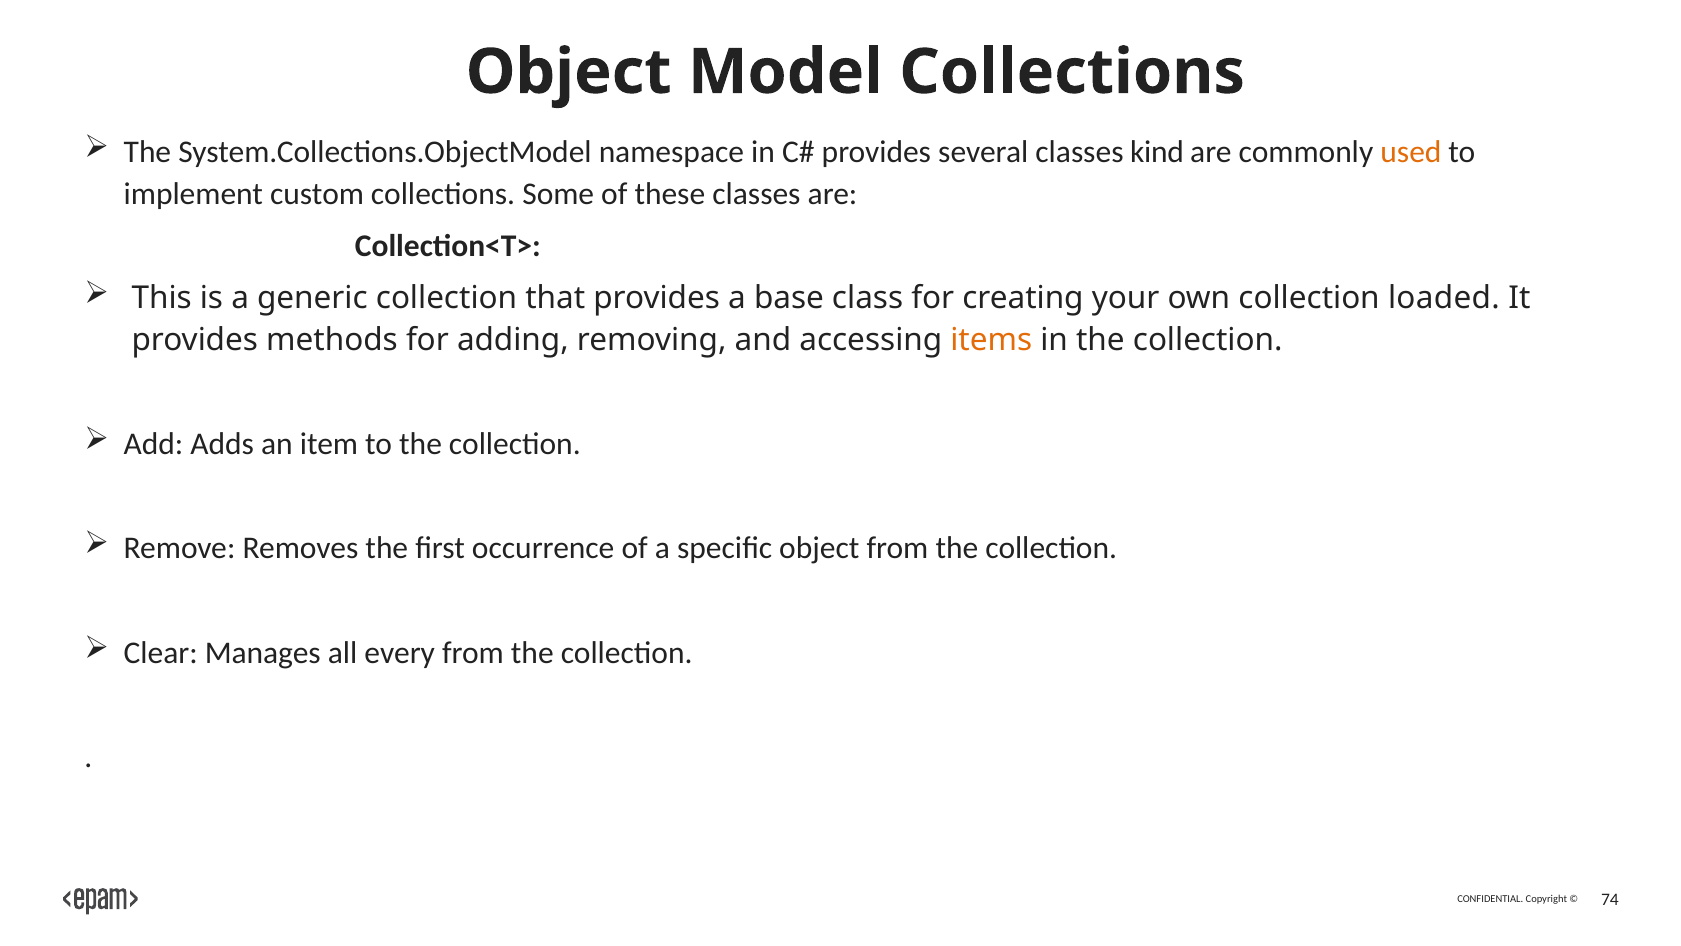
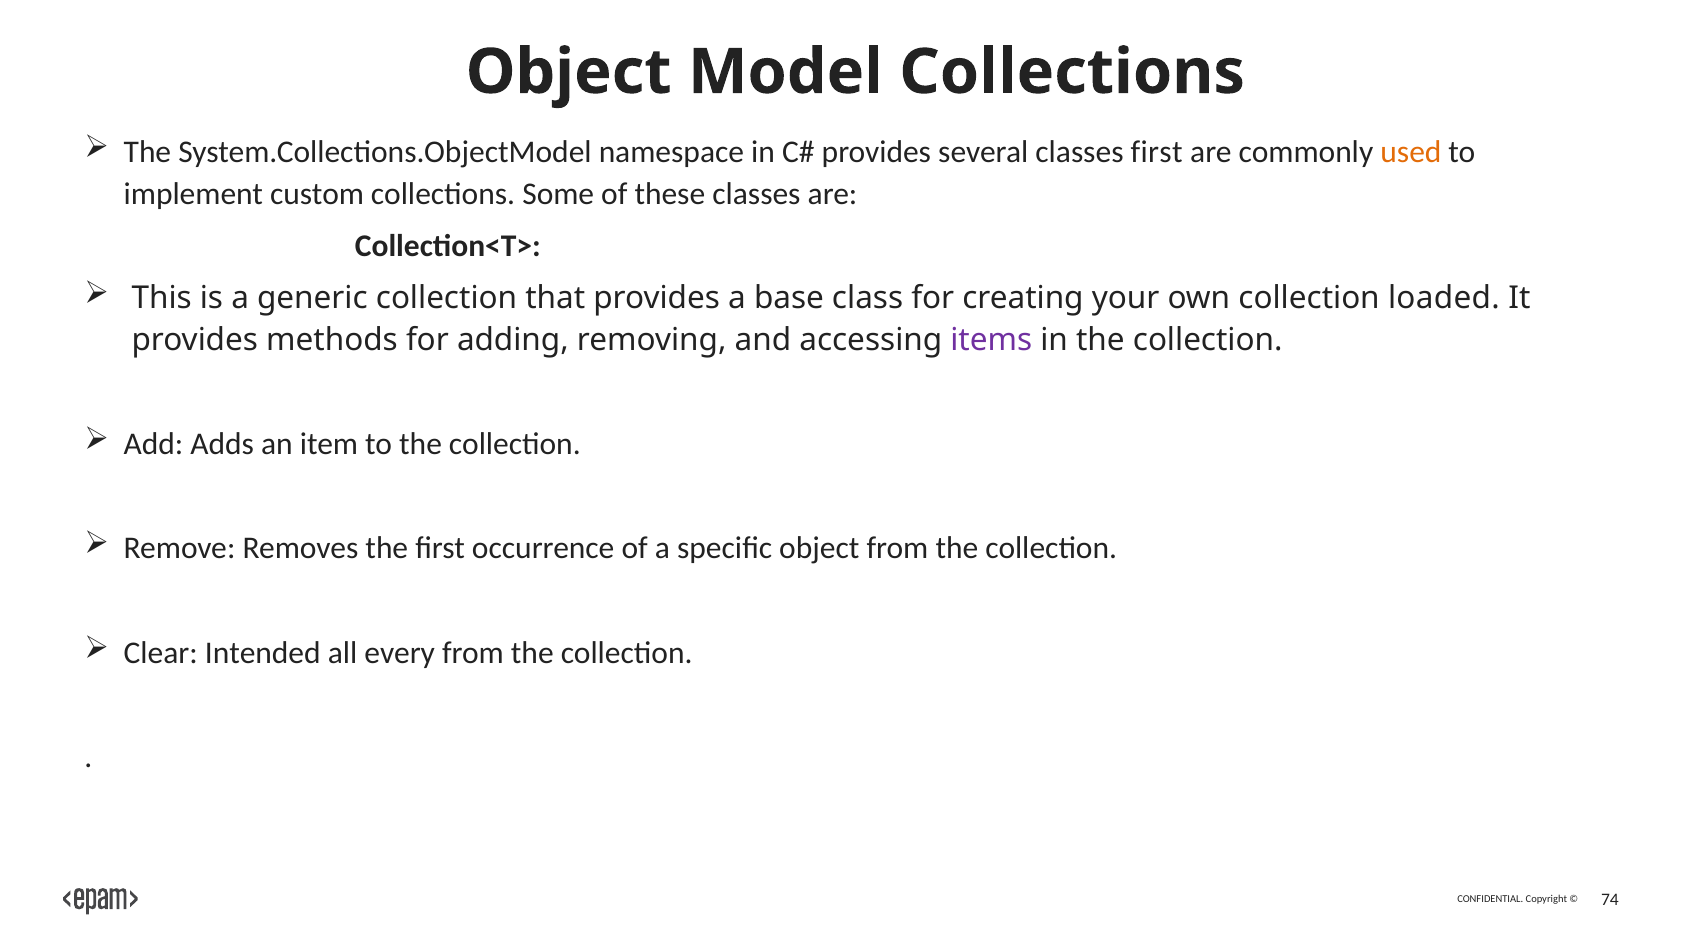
classes kind: kind -> first (1157, 152)
items colour: orange -> purple (991, 340)
Manages: Manages -> Intended (263, 653)
